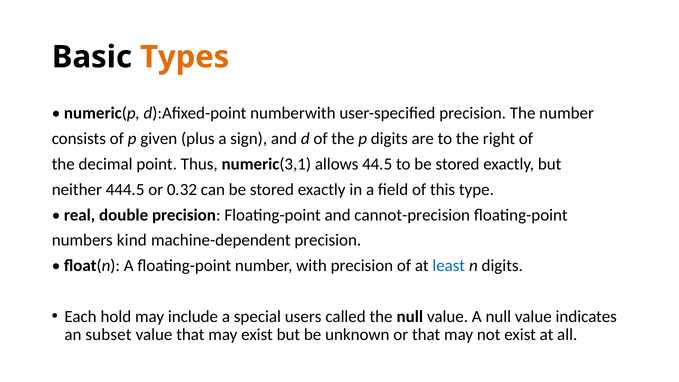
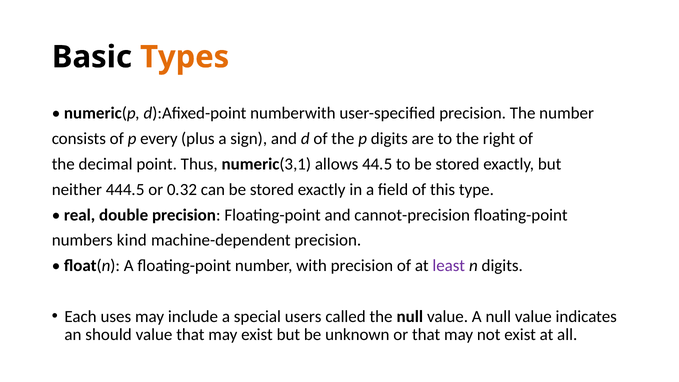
given: given -> every (159, 139)
least colour: blue -> purple (449, 266)
hold: hold -> uses (116, 317)
subset: subset -> should (109, 335)
